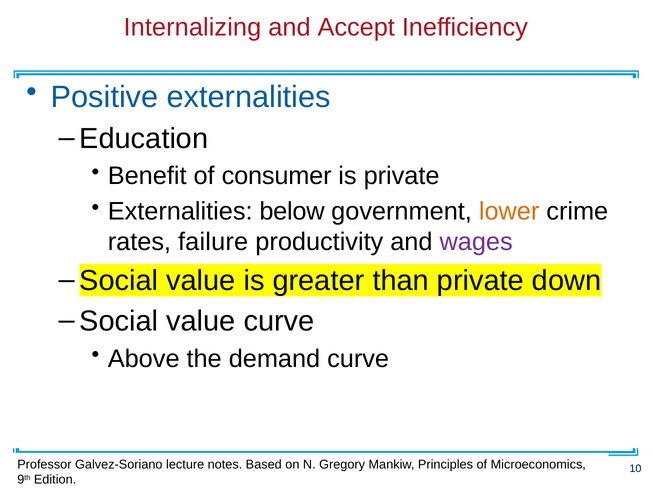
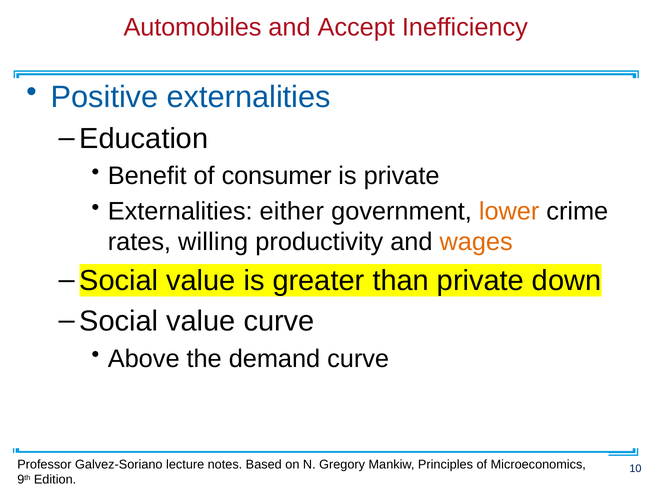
Internalizing: Internalizing -> Automobiles (193, 27)
below: below -> either (292, 212)
failure: failure -> willing (213, 242)
wages colour: purple -> orange (476, 242)
